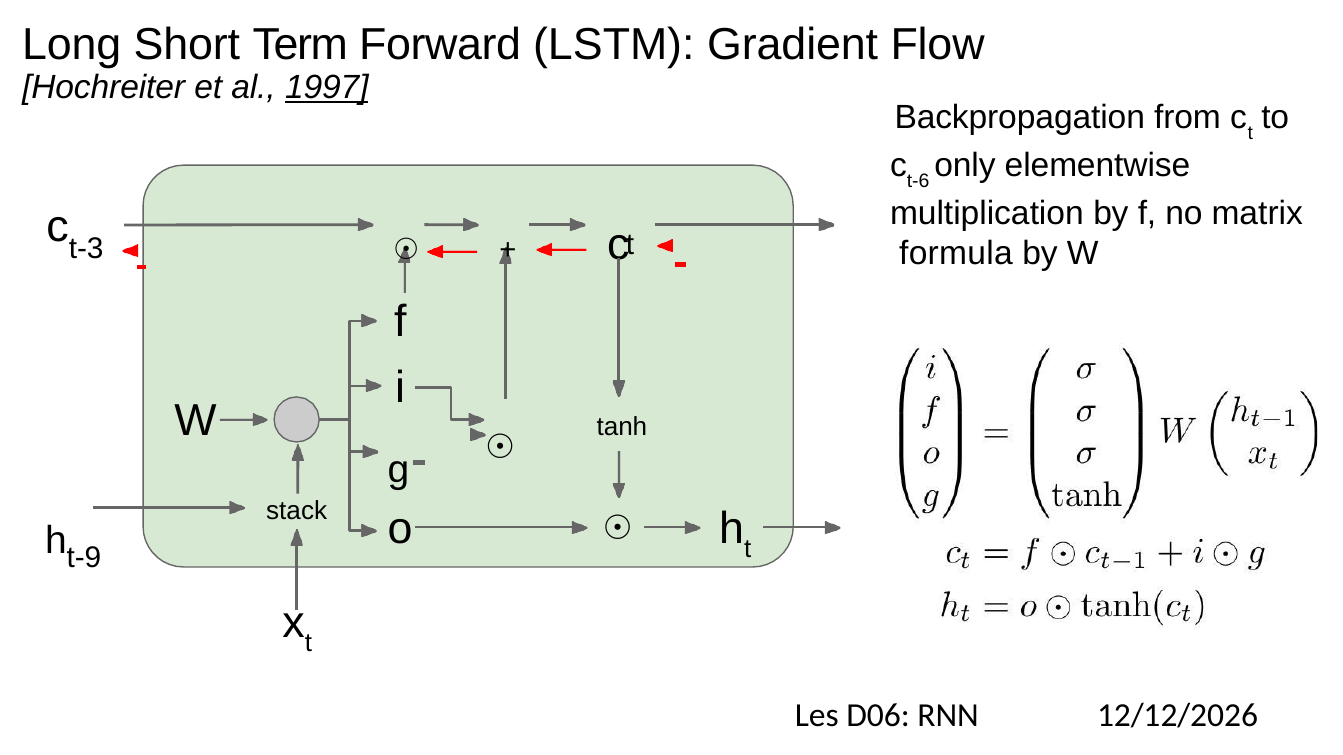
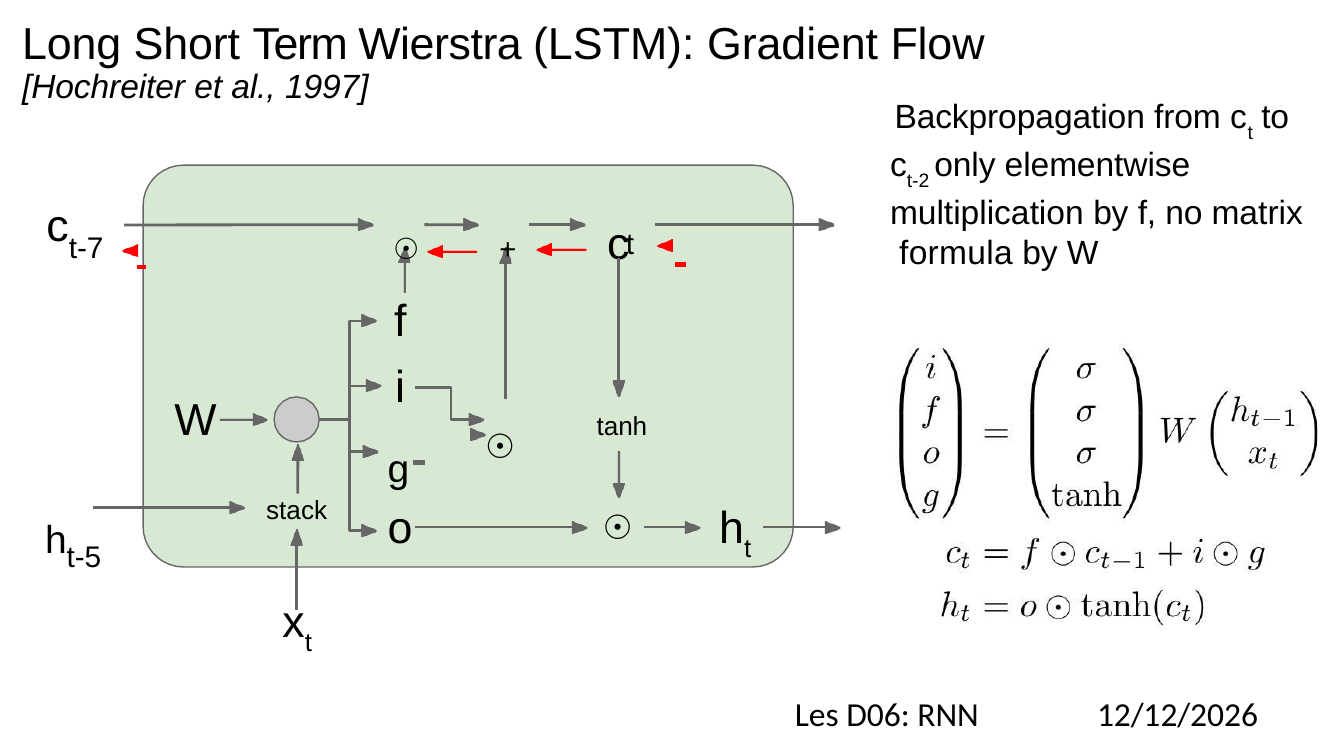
Forward: Forward -> Wierstra (440, 44)
1997 underline: present -> none (327, 88)
t-6: t-6 -> t-2 (918, 181)
t-3: t-3 -> t-7 (86, 248)
t-9: t-9 -> t-5 (84, 558)
